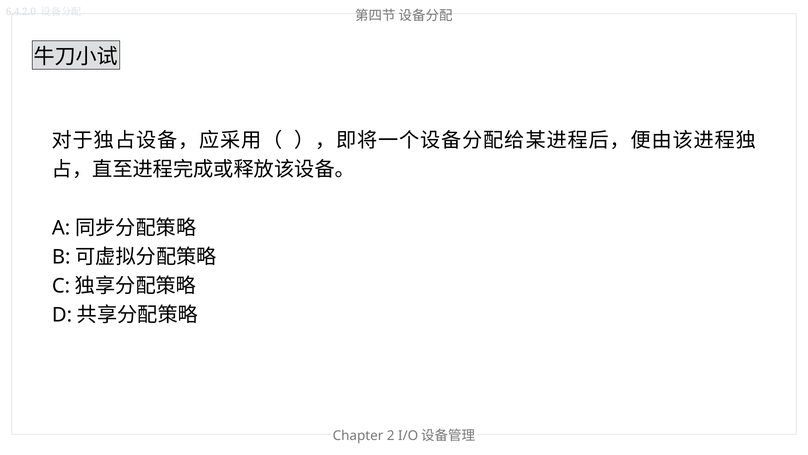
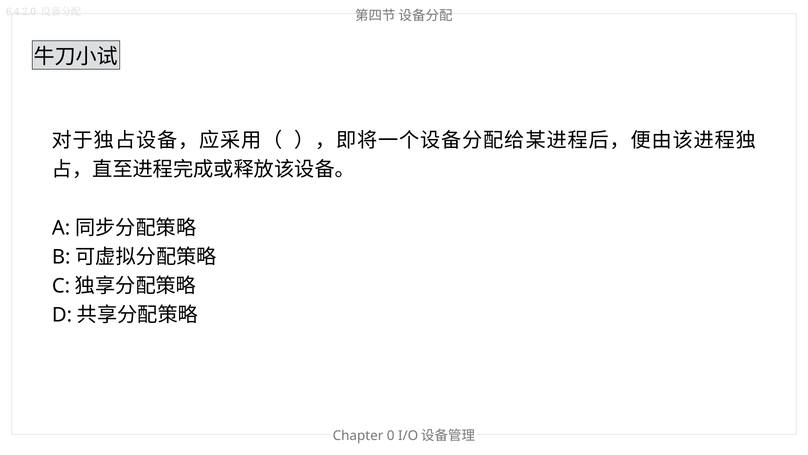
2: 2 -> 0 (391, 435)
